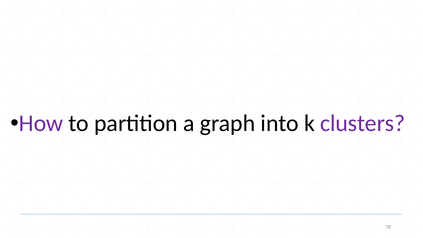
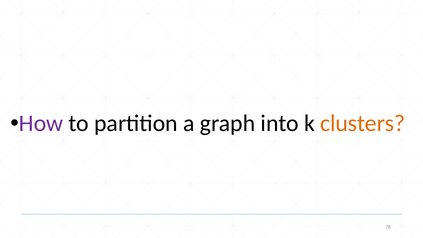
clusters colour: purple -> orange (363, 123)
